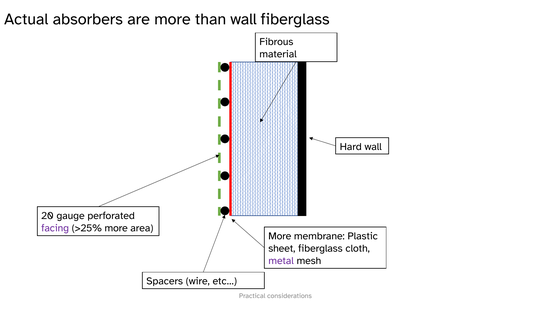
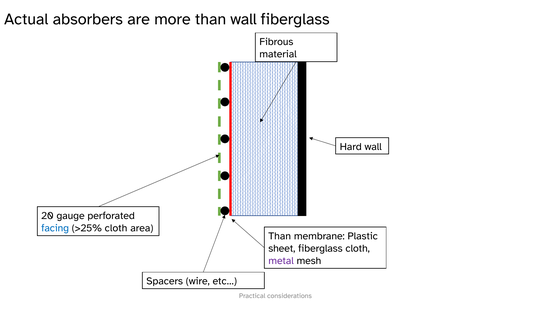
facing colour: purple -> blue (55, 228)
>25% more: more -> cloth (116, 228)
More: More -> Than (280, 236)
